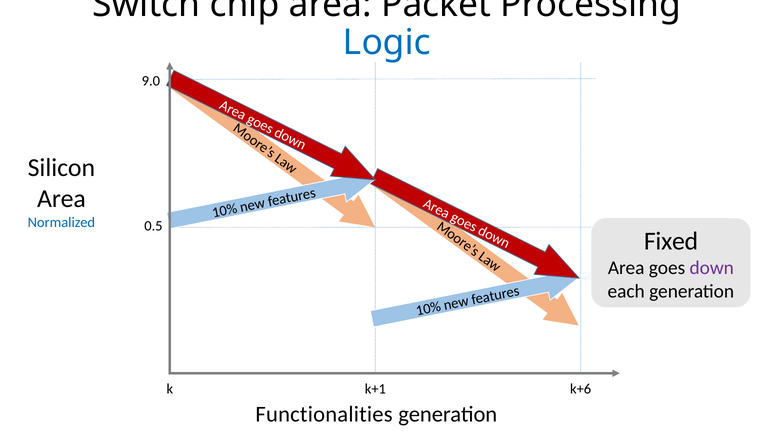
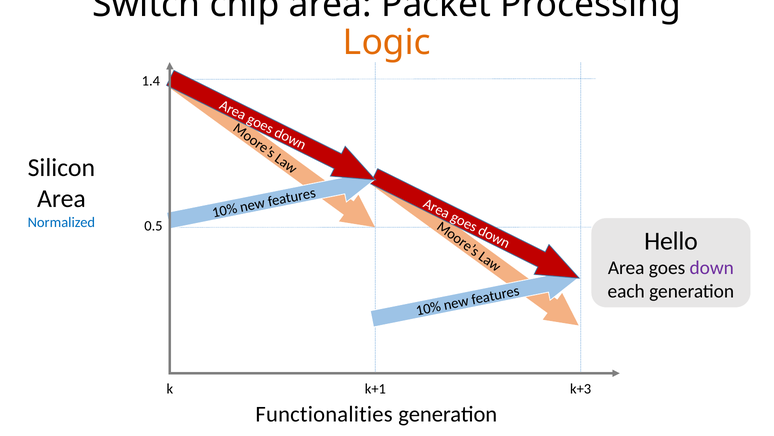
Logic colour: blue -> orange (387, 43)
9.0: 9.0 -> 1.4 (151, 81)
Fixed: Fixed -> Hello (671, 241)
k+6: k+6 -> k+3 (581, 388)
